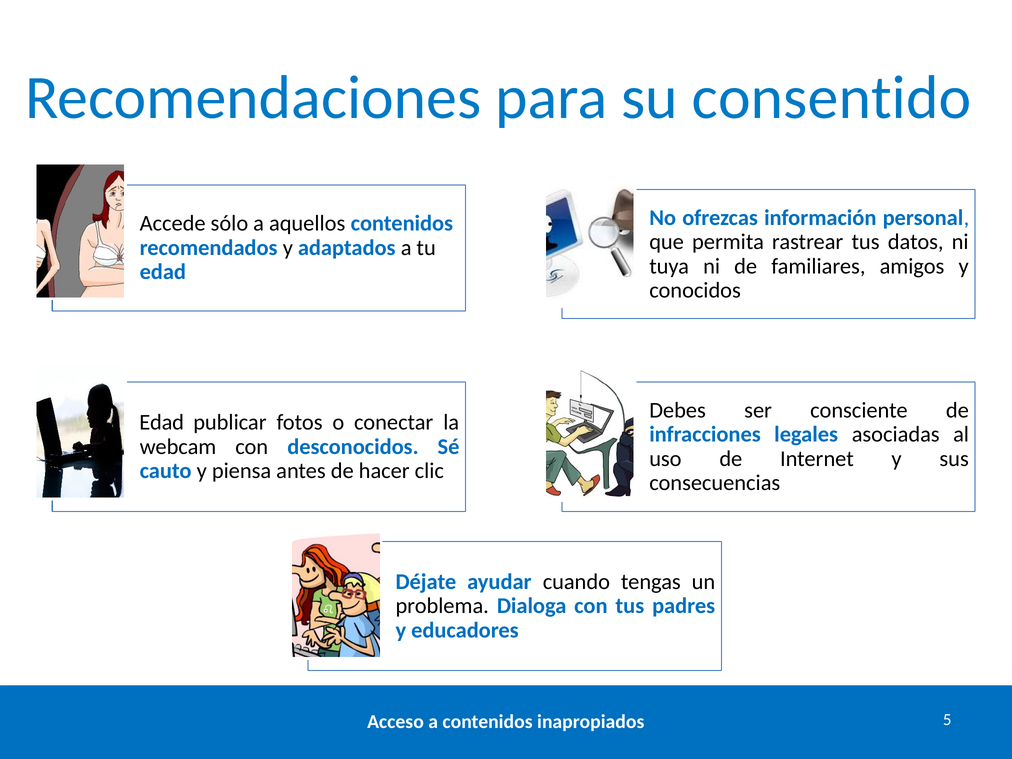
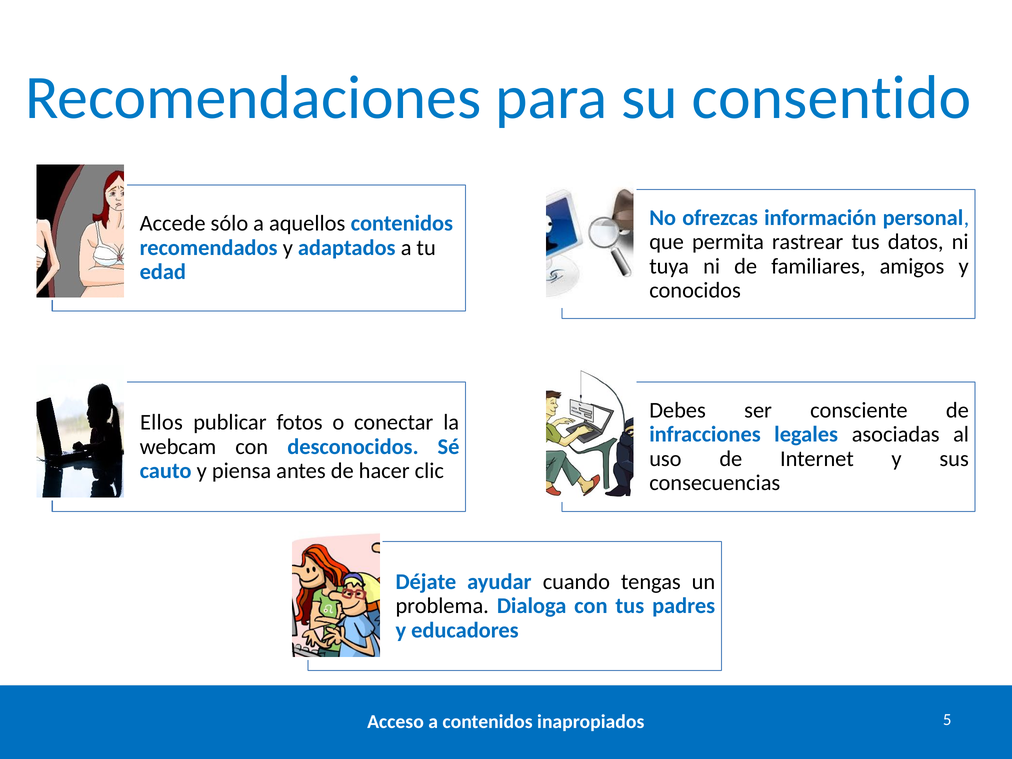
Edad: Edad -> Ellos (161, 422)
